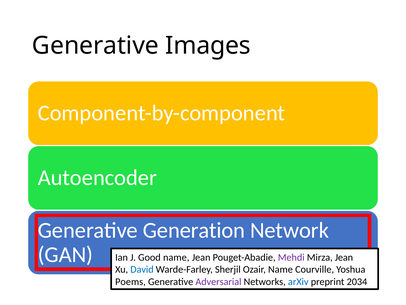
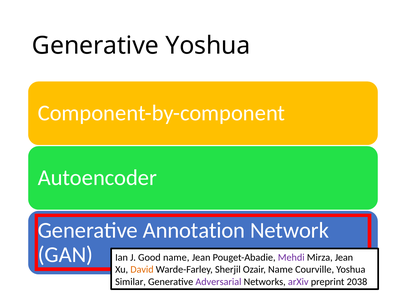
Generative Images: Images -> Yoshua (208, 45)
Generation: Generation -> Annotation (194, 230)
David colour: blue -> orange (142, 269)
Poems: Poems -> Similar (131, 281)
arXiv colour: blue -> purple (298, 281)
2034: 2034 -> 2038 (357, 281)
